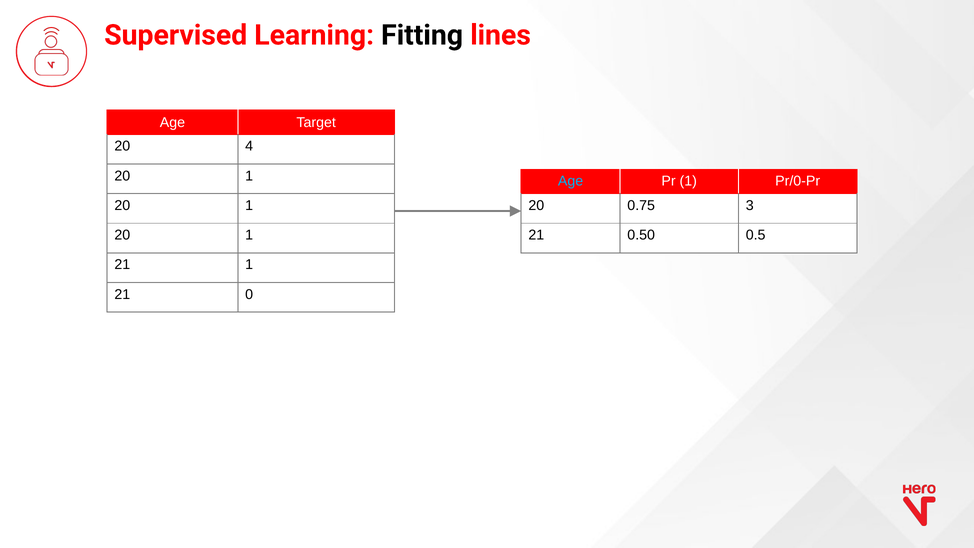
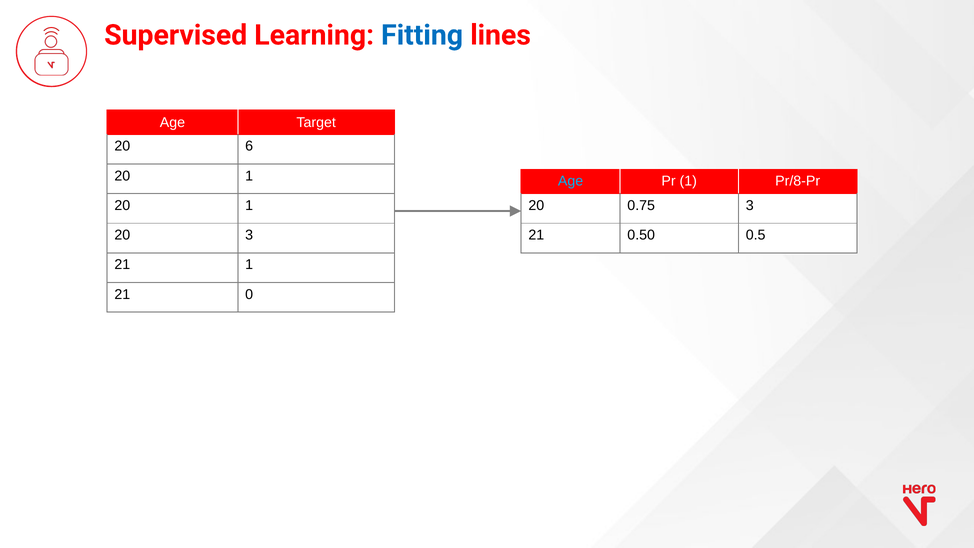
Fitting colour: black -> blue (422, 35)
4: 4 -> 6 (249, 146)
Pr/0-Pr: Pr/0-Pr -> Pr/8-Pr (798, 181)
1: 1 -> 3 (249, 235)
